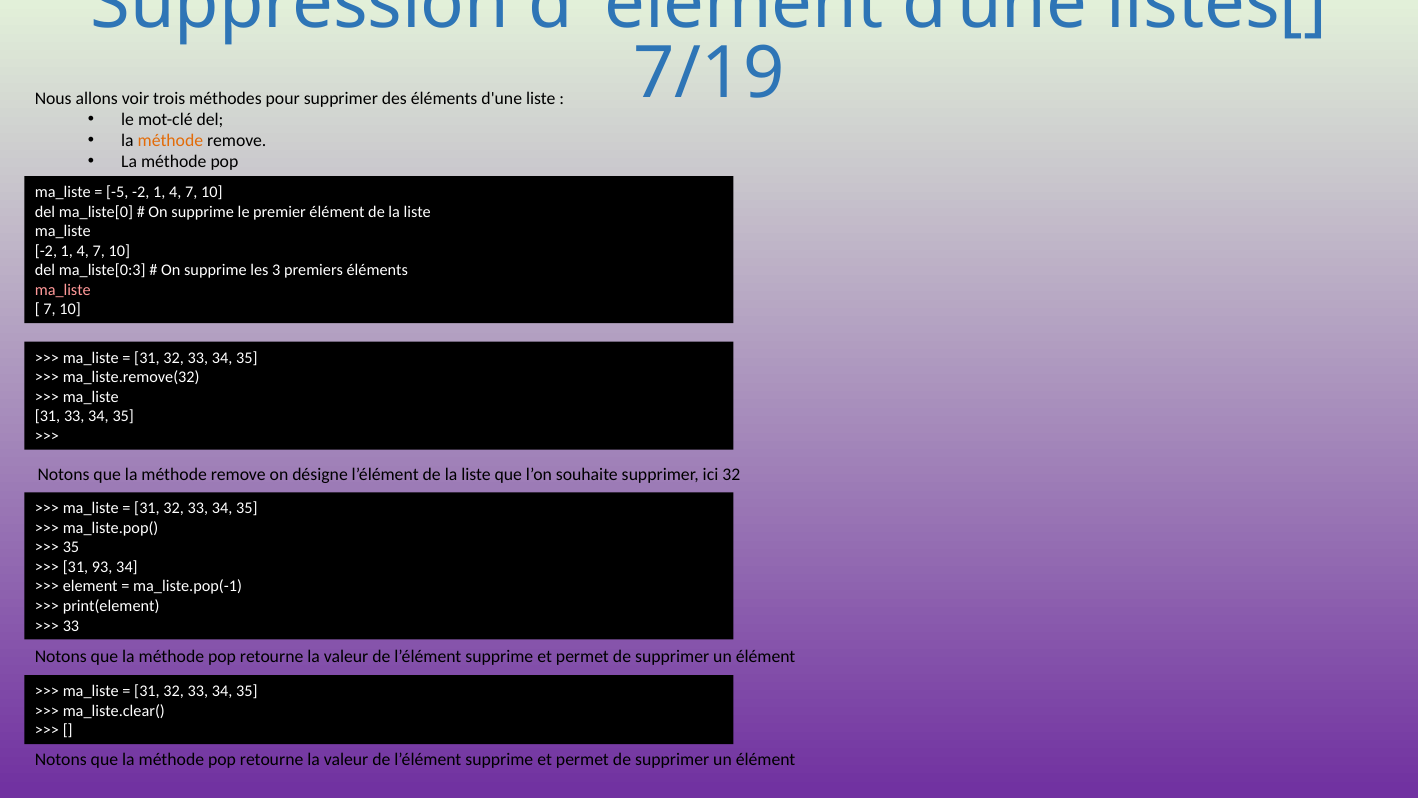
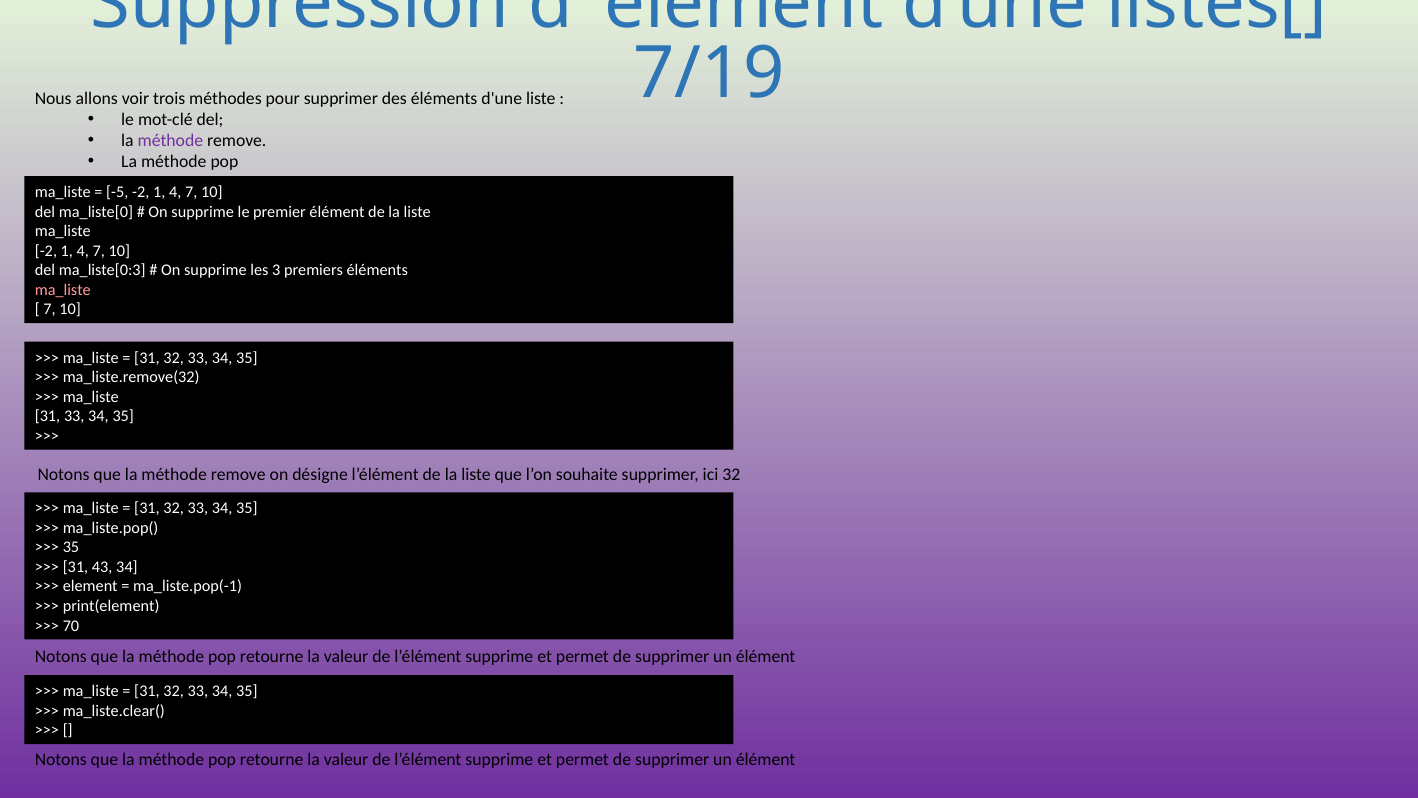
méthode colour: orange -> purple (170, 141)
93: 93 -> 43 (102, 567)
33: 33 -> 70 (71, 625)
